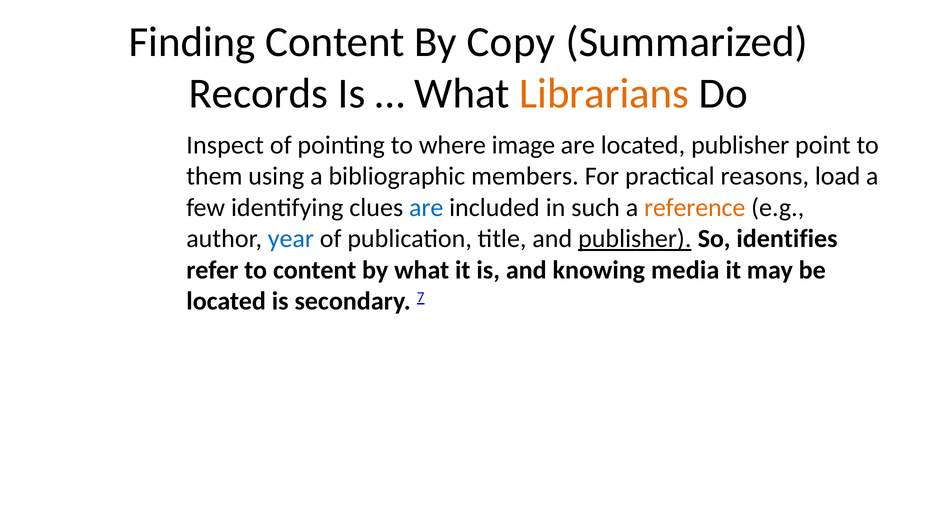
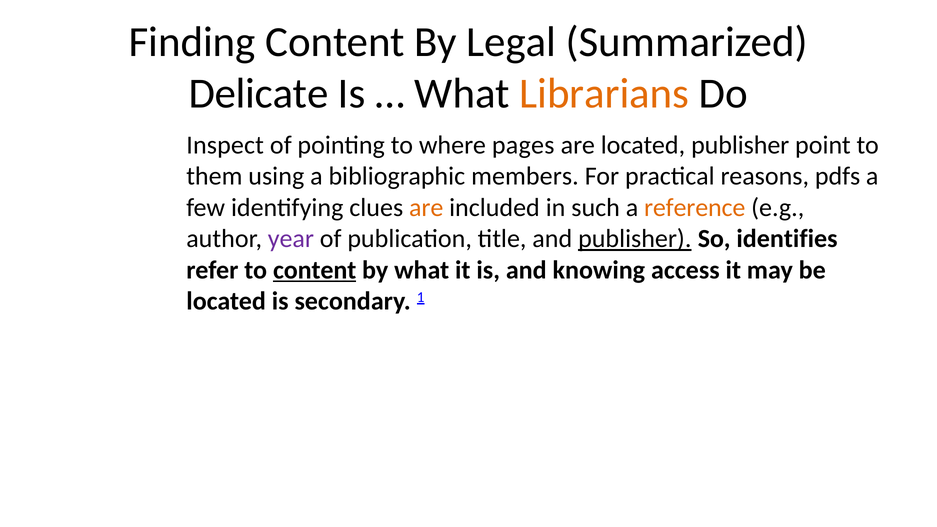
Copy: Copy -> Legal (511, 42)
Records: Records -> Delicate (259, 94)
image: image -> pages (523, 145)
load: load -> pdfs (838, 176)
are colour: blue -> orange (426, 208)
year colour: blue -> purple (291, 239)
content underline: none -> present (315, 270)
media: media -> access (685, 270)
7: 7 -> 1 (421, 297)
